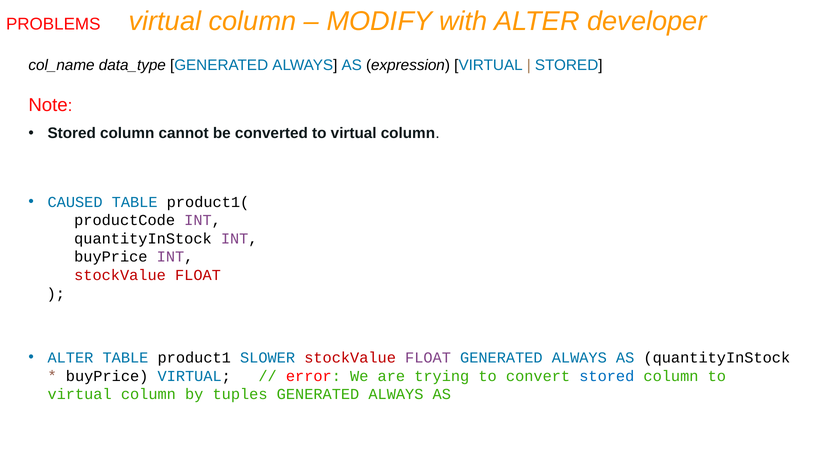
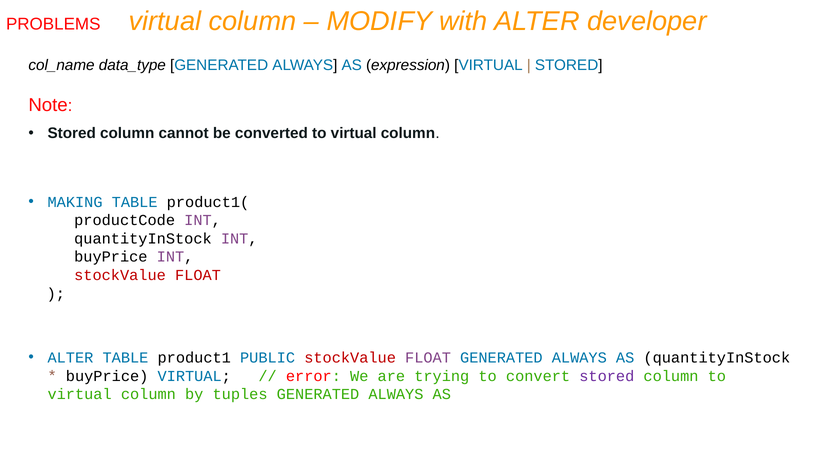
CAUSED: CAUSED -> MAKING (75, 202)
SLOWER: SLOWER -> PUBLIC (268, 358)
stored colour: blue -> purple (607, 376)
